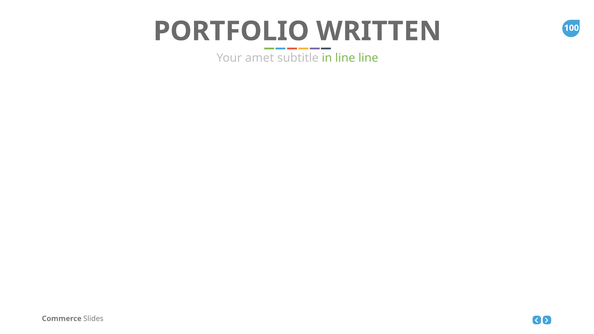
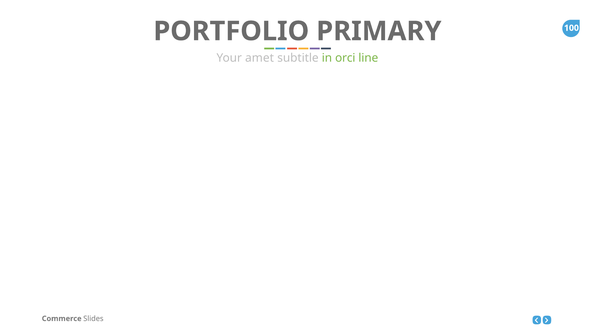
WRITTEN: WRITTEN -> PRIMARY (379, 31)
in line: line -> orci (345, 58)
